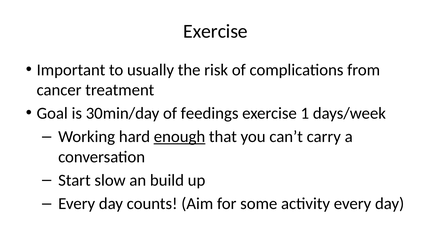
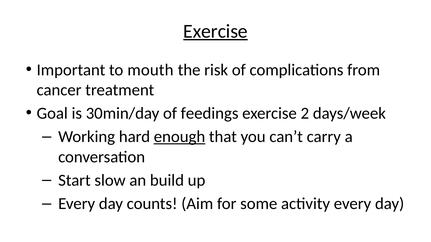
Exercise underline: none -> present (216, 31)
usually: usually -> mouth (150, 70)
1: 1 -> 2 (305, 114)
